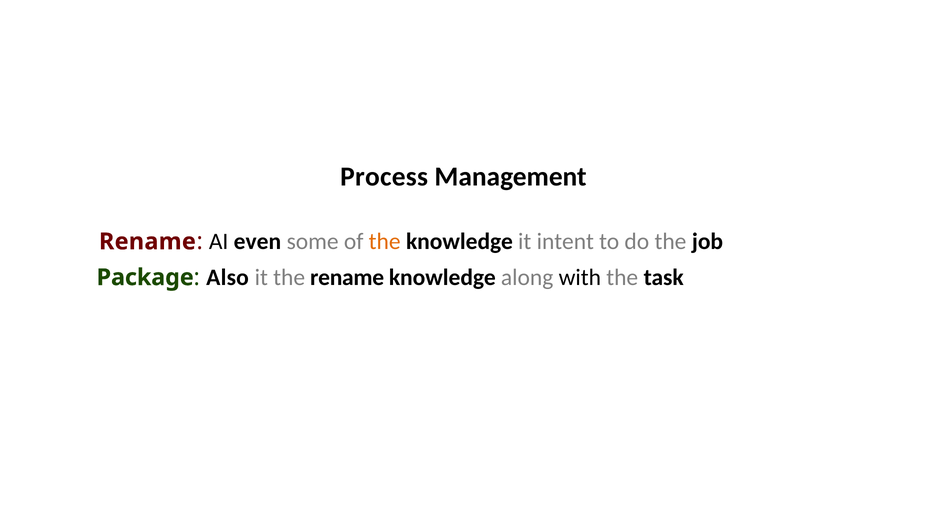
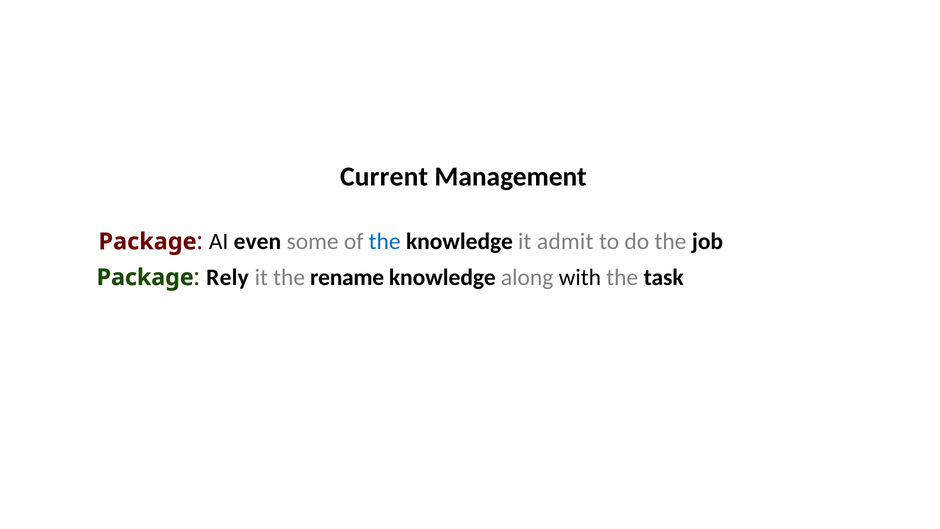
Process: Process -> Current (384, 177)
Rename: Rename -> Package (148, 241)
the colour: orange -> blue (385, 241)
intent: intent -> admit (565, 241)
Also: Also -> Rely (228, 277)
